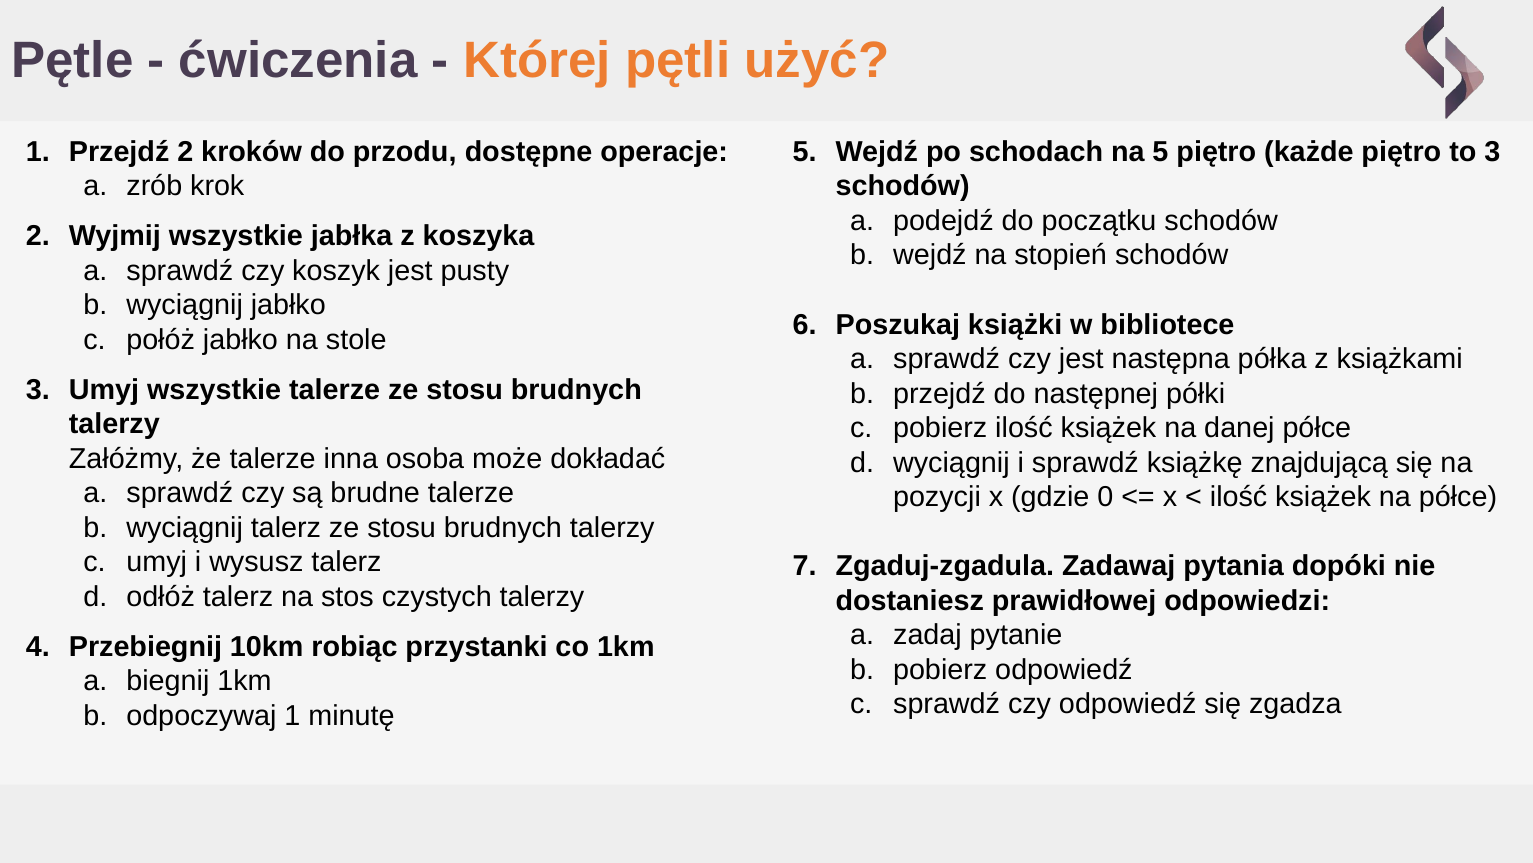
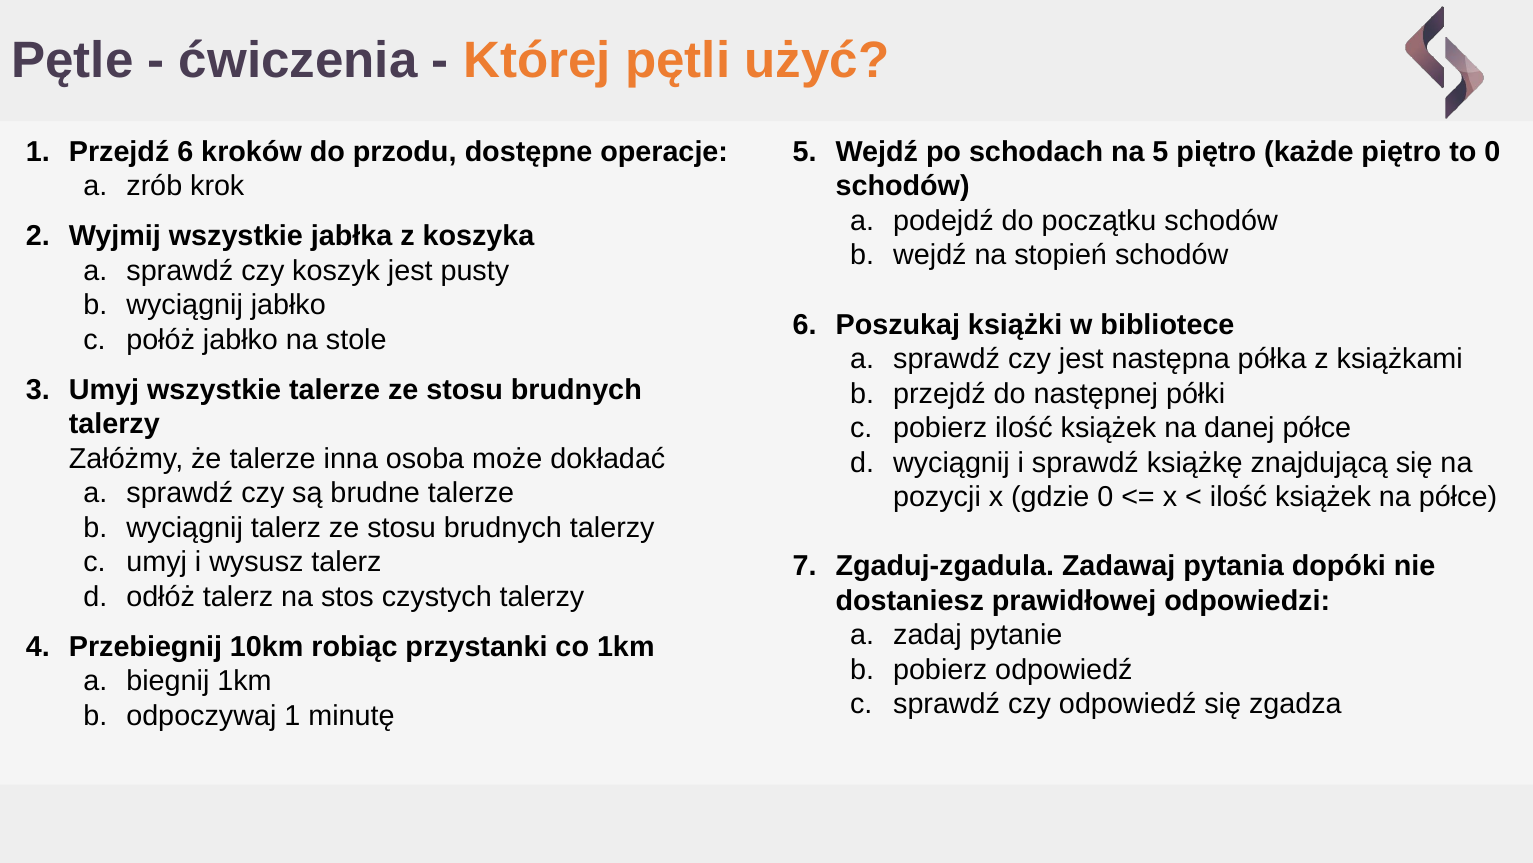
Przejdź 2: 2 -> 6 (185, 152)
to 3: 3 -> 0 (1492, 152)
